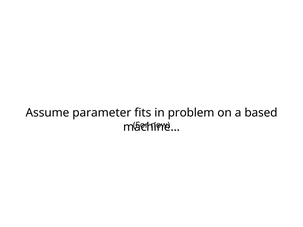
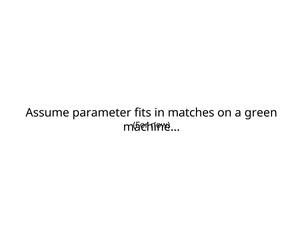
problem: problem -> matches (191, 113)
based: based -> green (261, 113)
